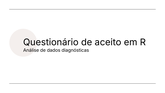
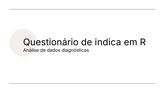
aceito: aceito -> indica (108, 42)
